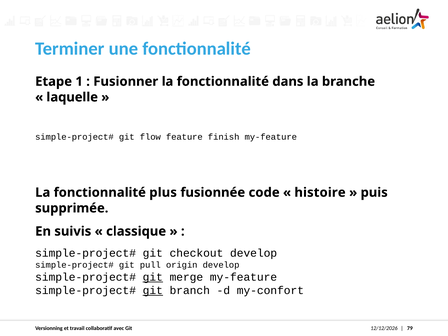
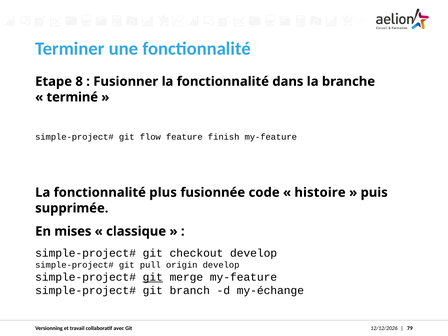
1: 1 -> 8 (79, 81)
laquelle: laquelle -> terminé (72, 97)
suivis: suivis -> mises (73, 231)
git underline: present -> none (153, 291)
my-confort: my-confort -> my-échange (270, 291)
